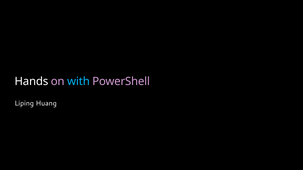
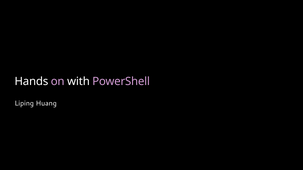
with colour: light blue -> white (78, 82)
